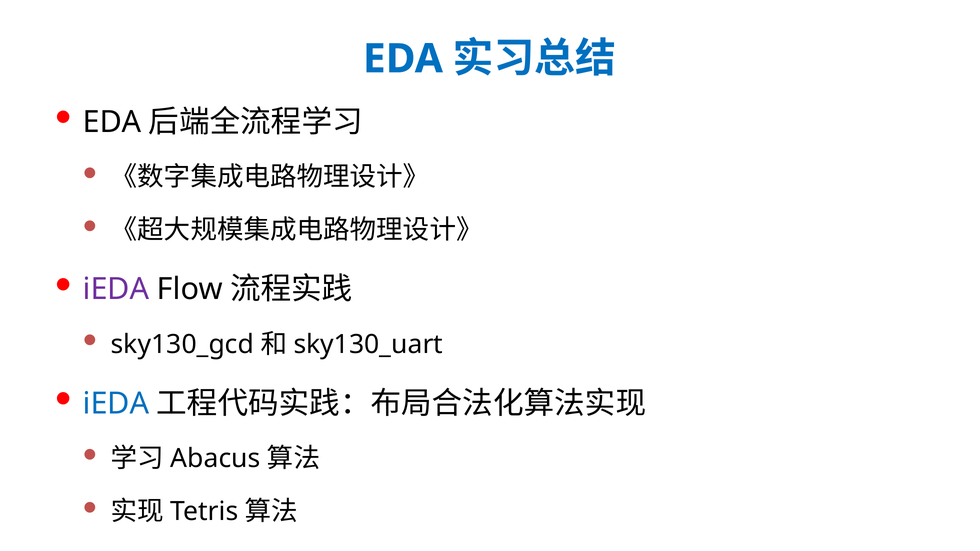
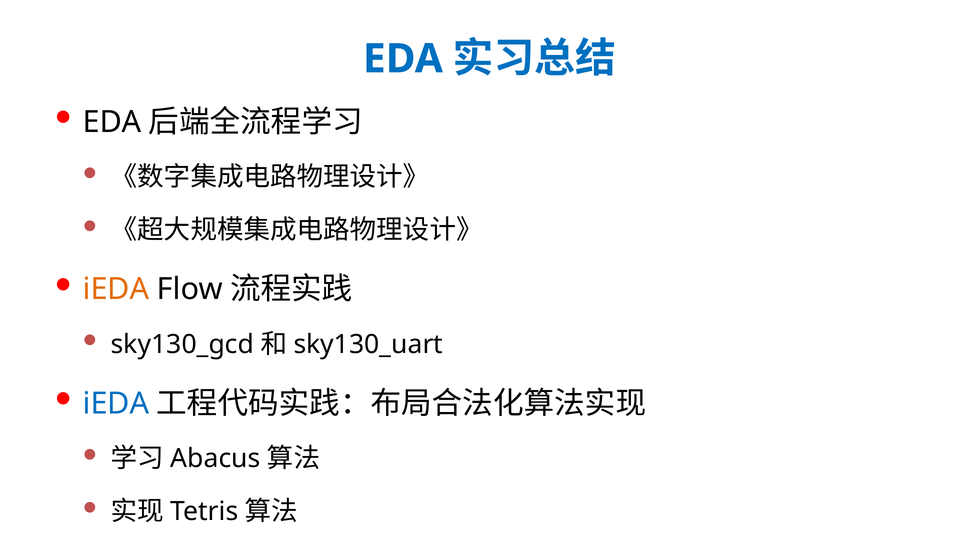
iEDA colour: purple -> orange (116, 289)
